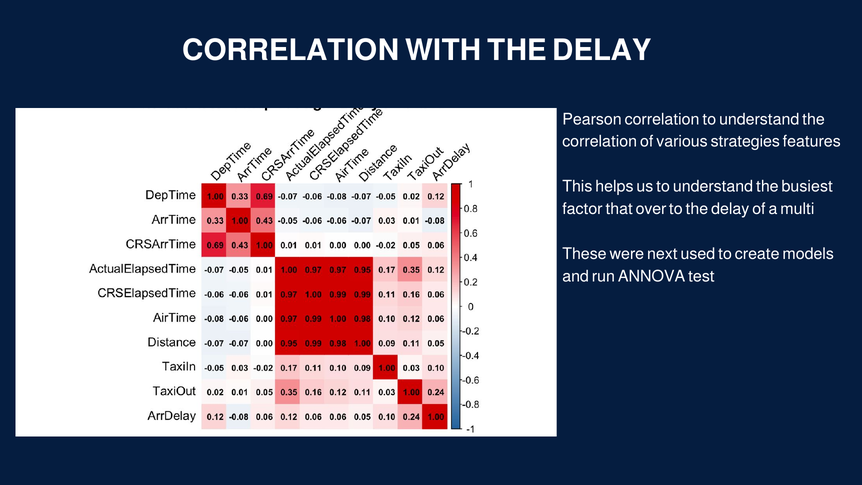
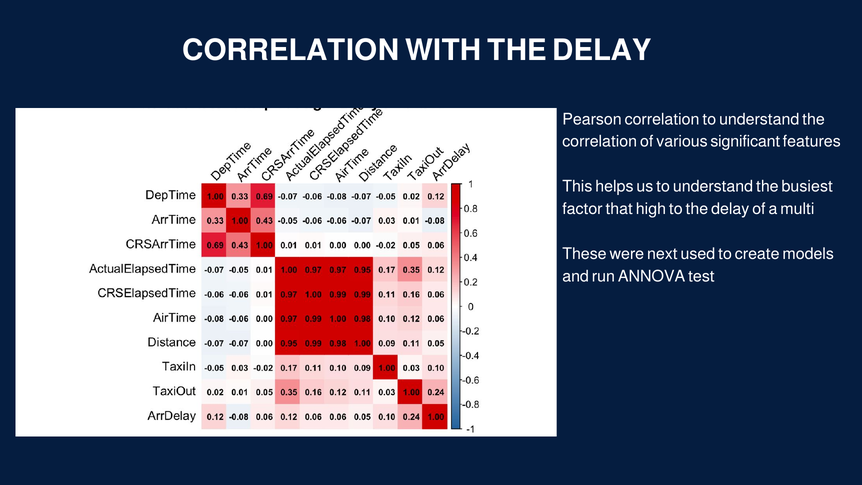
strategies: strategies -> significant (745, 142)
over: over -> high (651, 209)
